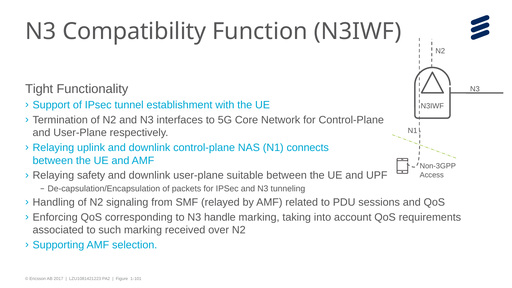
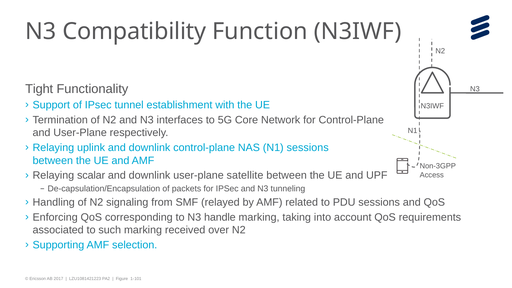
N1 connects: connects -> sessions (308, 148)
safety: safety -> scalar (91, 175)
suitable: suitable -> satellite (245, 175)
